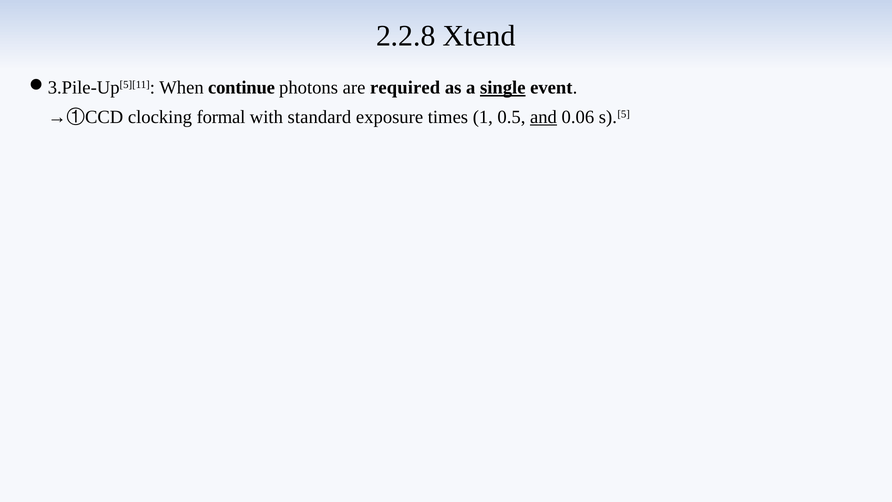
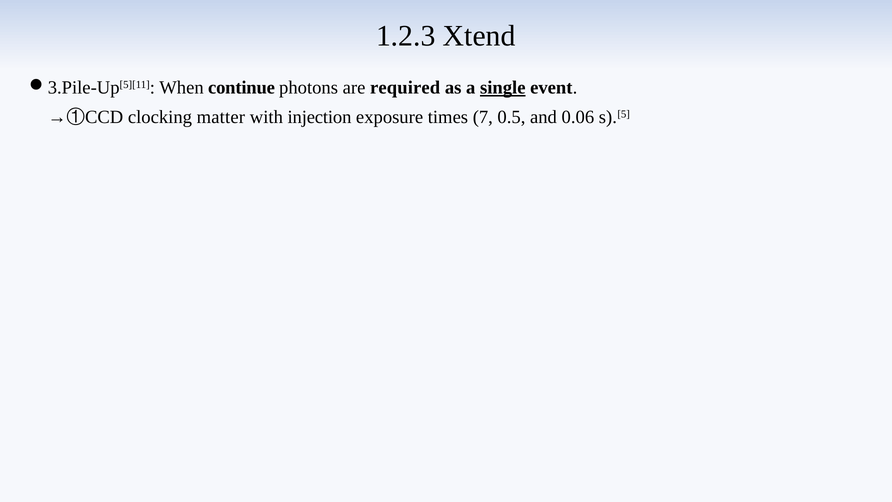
2.2.8: 2.2.8 -> 1.2.3 (406, 36)
formal: formal -> matter (221, 117)
standard: standard -> injection (320, 117)
1: 1 -> 7 (483, 117)
and underline: present -> none (543, 117)
